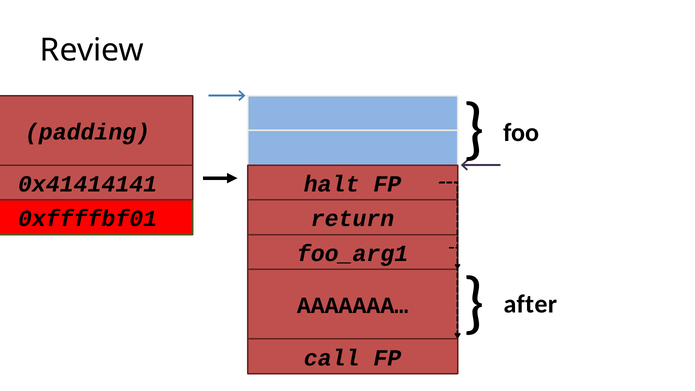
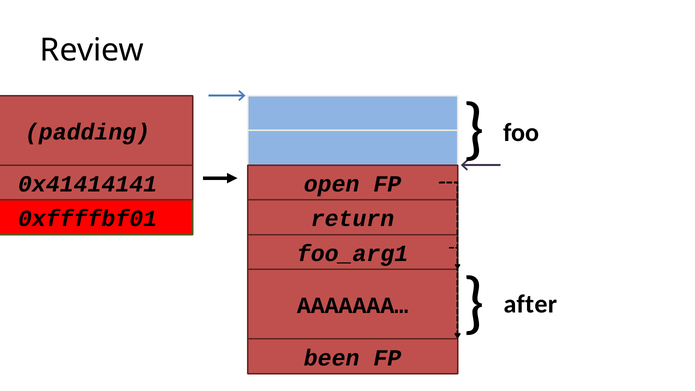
halt: halt -> open (332, 184)
call: call -> been (332, 358)
